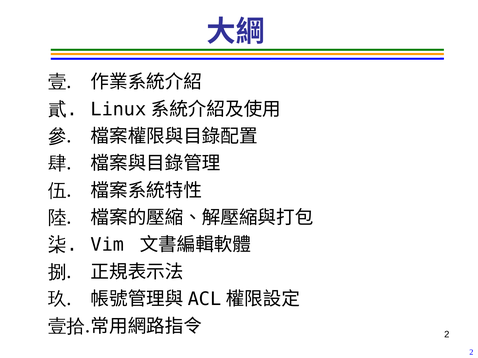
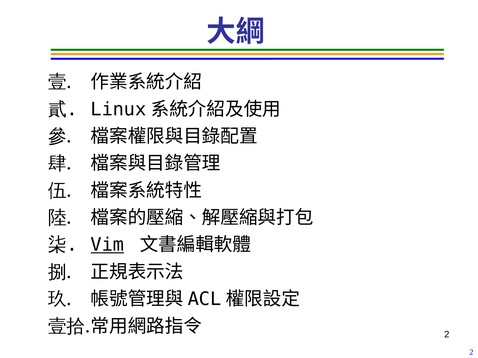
Vim underline: none -> present (107, 245)
